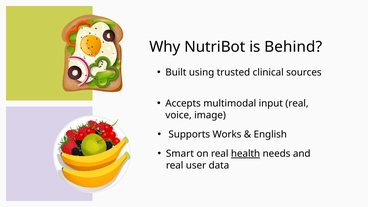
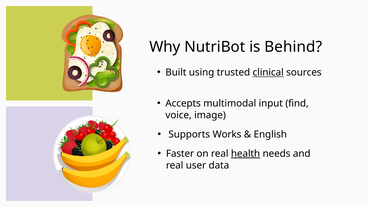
clinical underline: none -> present (268, 73)
input real: real -> find (297, 103)
Smart: Smart -> Faster (180, 154)
